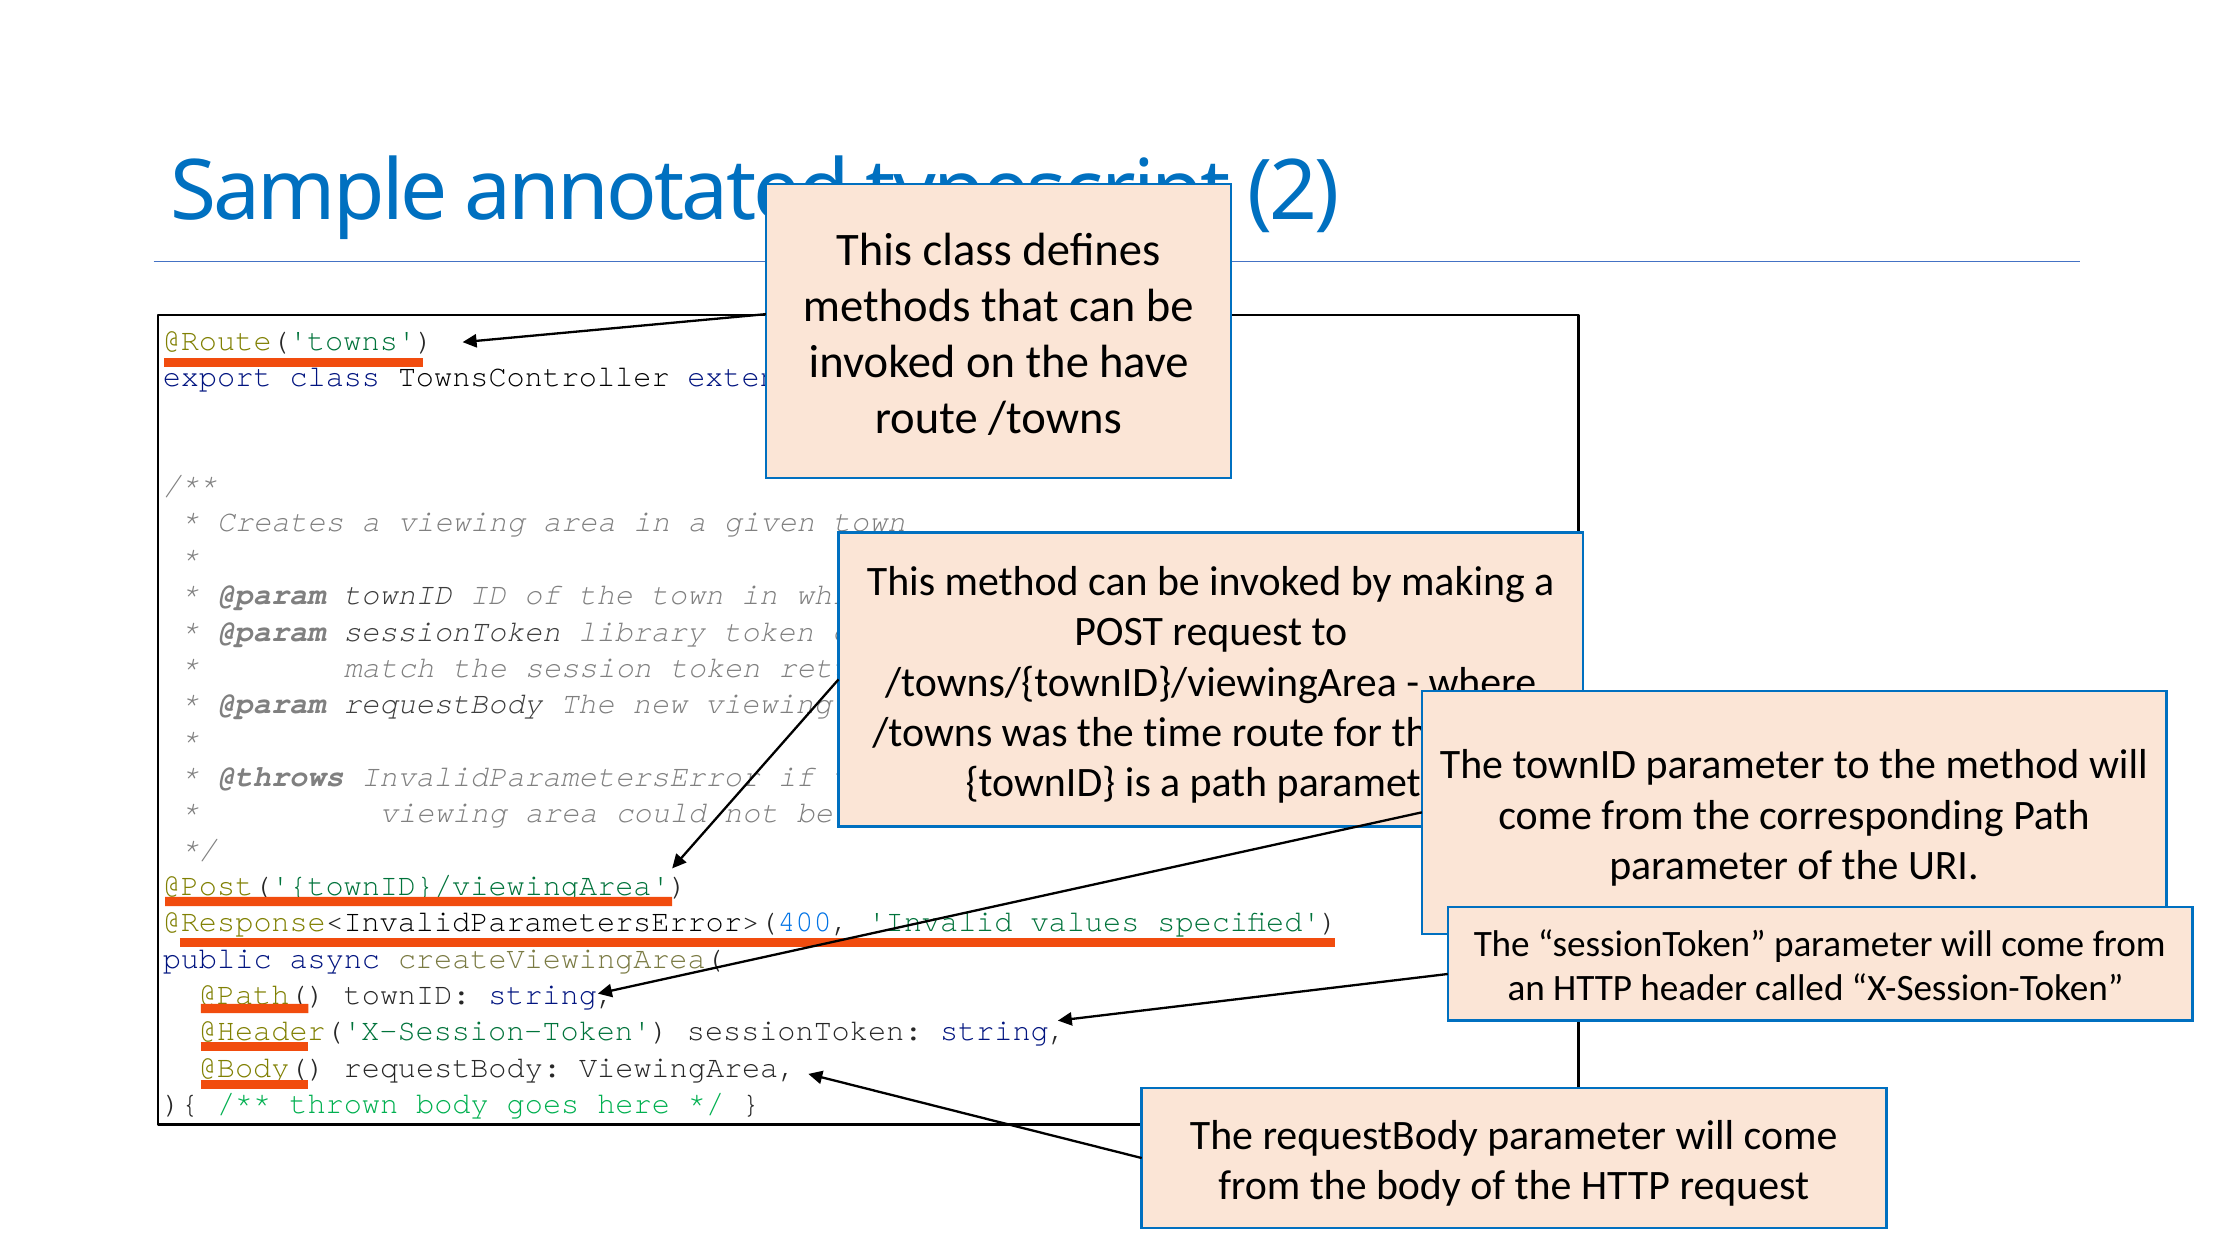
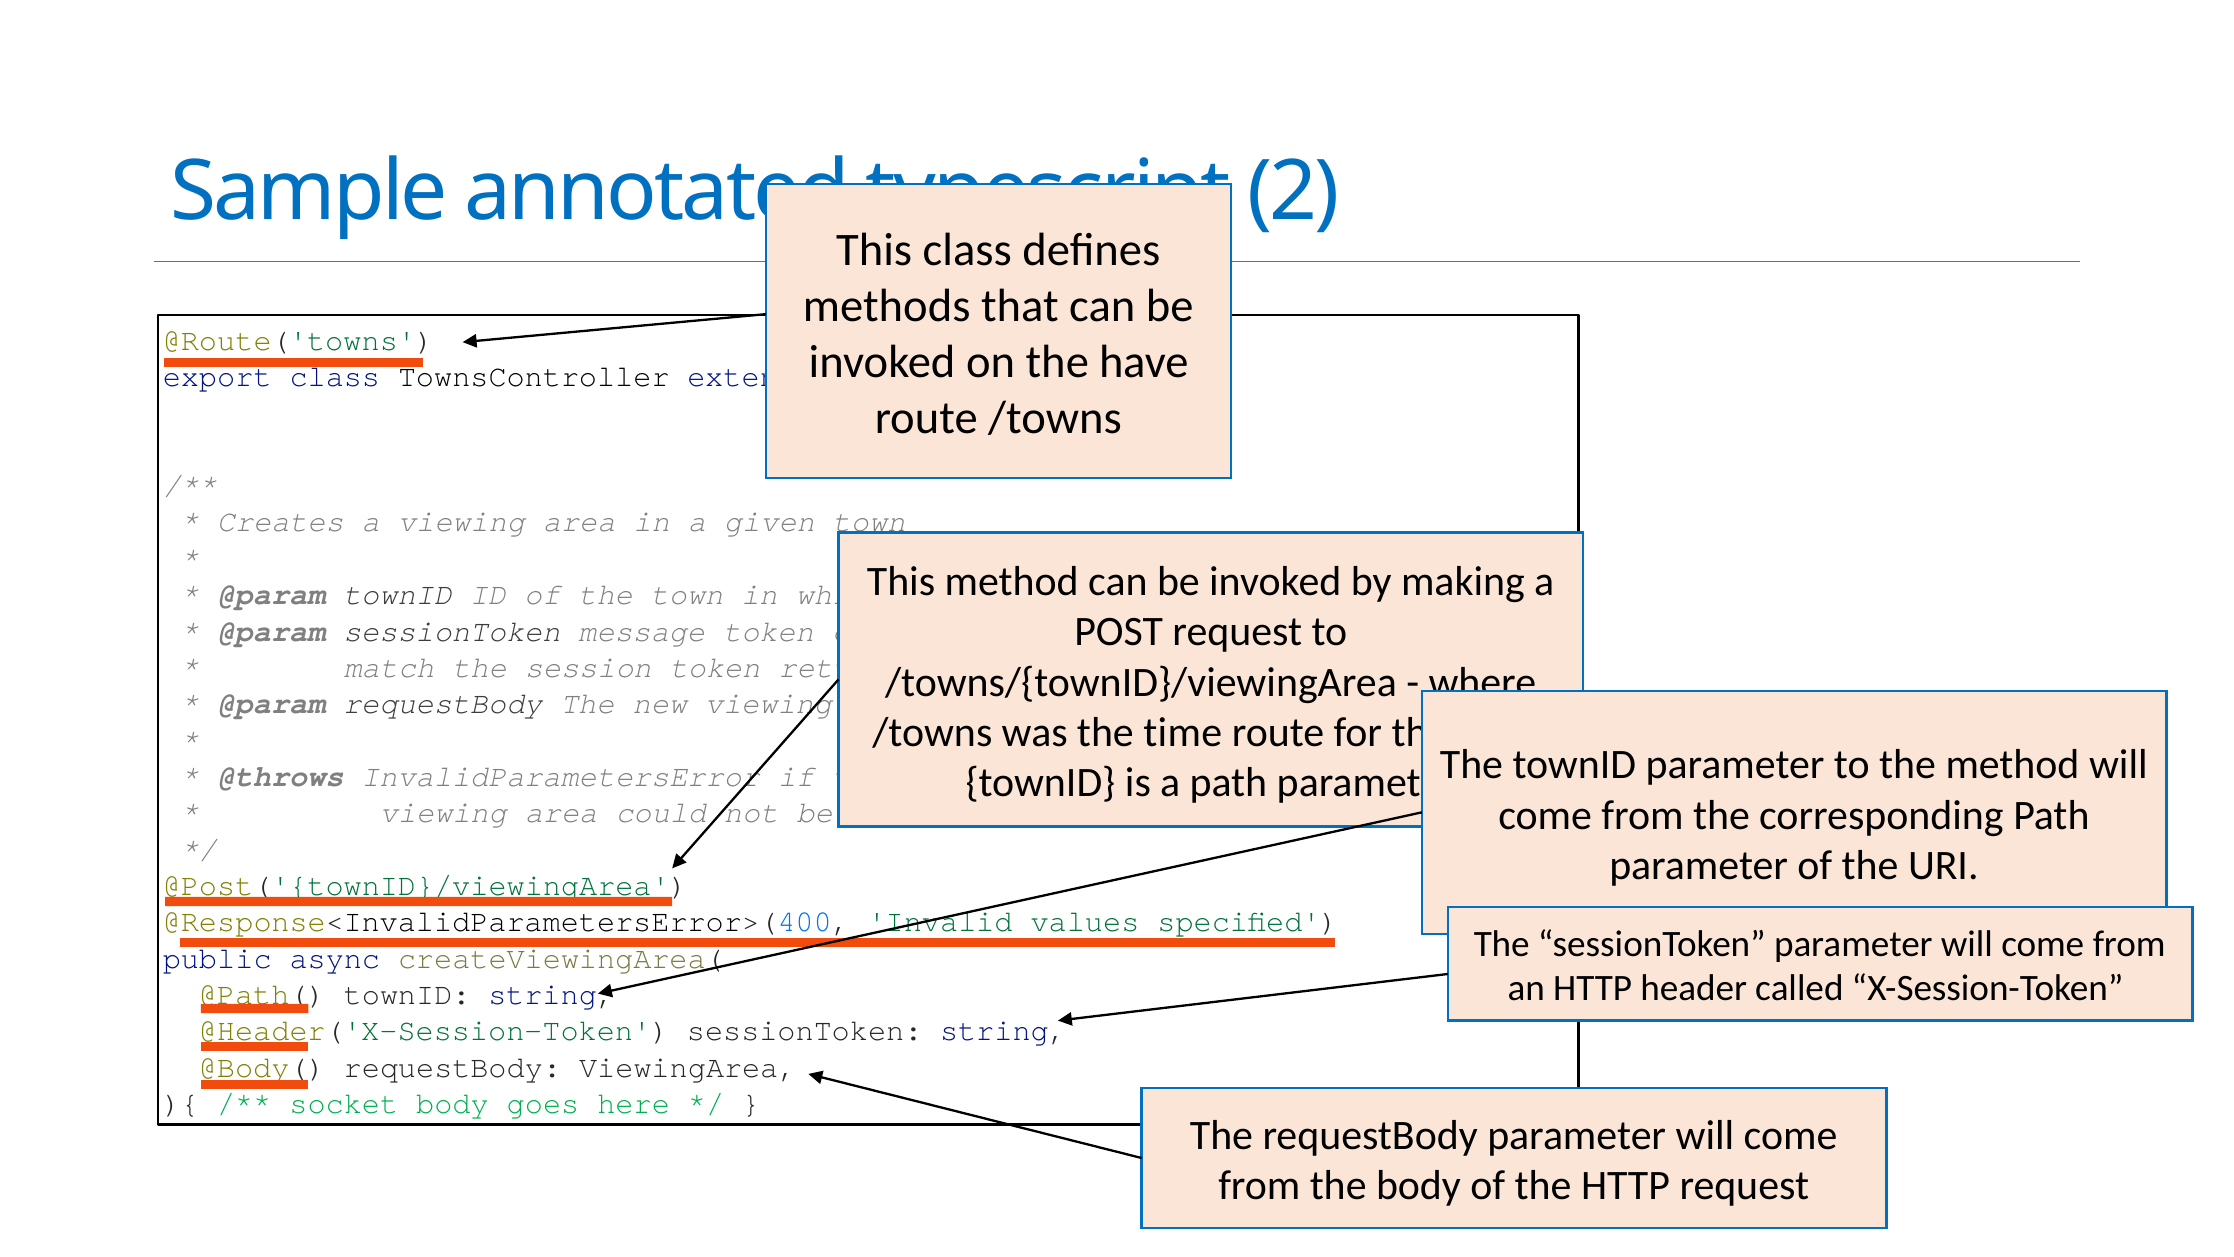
library: library -> message (642, 631)
thrown: thrown -> socket (344, 1103)
